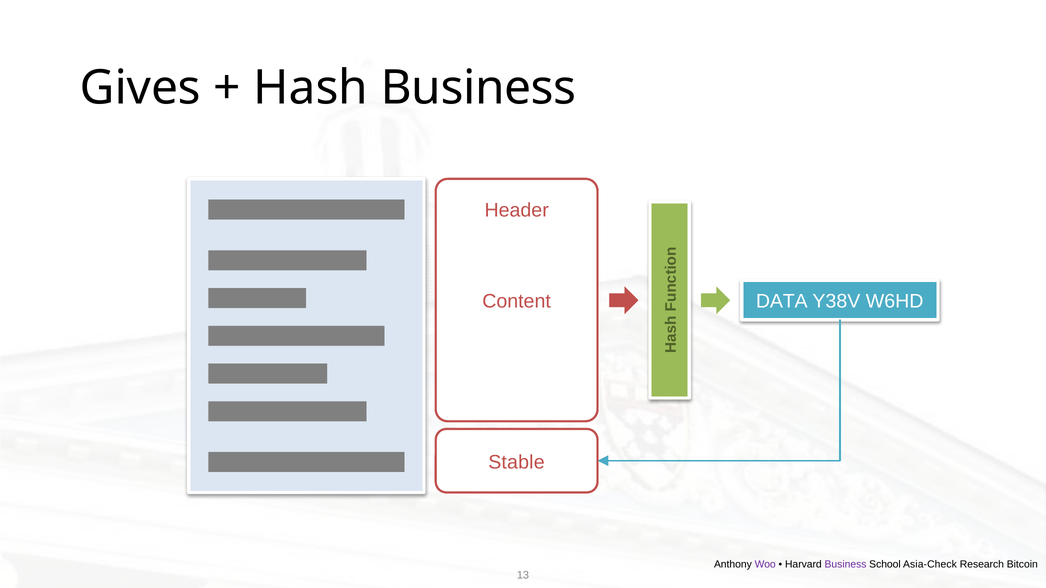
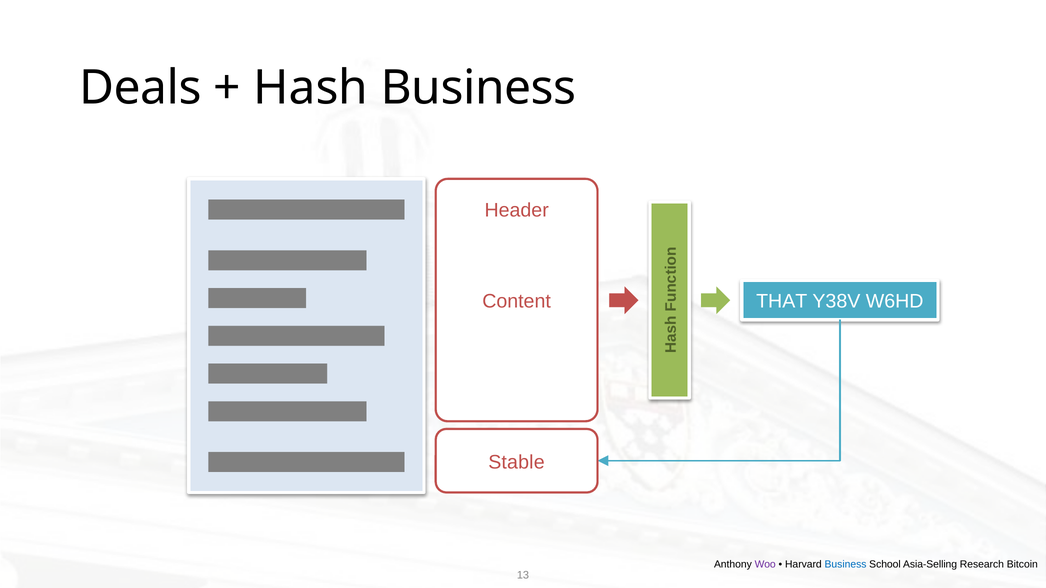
Gives: Gives -> Deals (141, 88)
DATA: DATA -> THAT (782, 302)
Business colour: purple -> blue (846, 565)
Asia-Check: Asia-Check -> Asia-Selling (930, 565)
